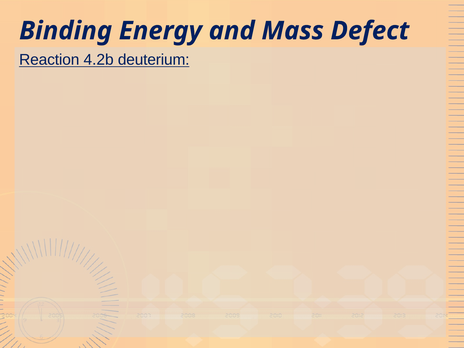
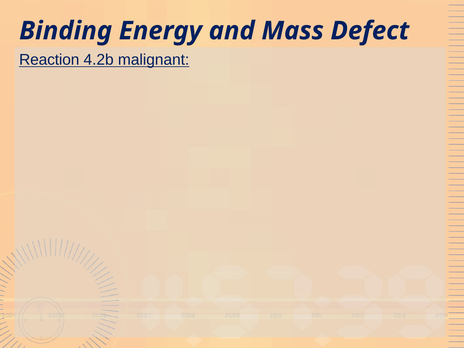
deuterium: deuterium -> malignant (154, 60)
